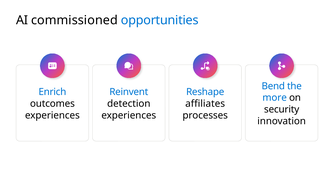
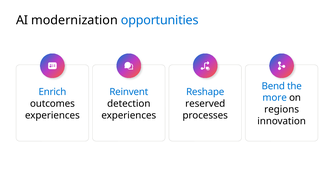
commissioned: commissioned -> modernization (74, 20)
affiliates: affiliates -> reserved (205, 104)
security: security -> regions (282, 109)
